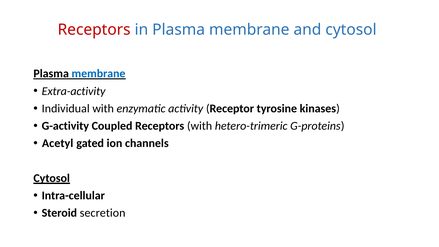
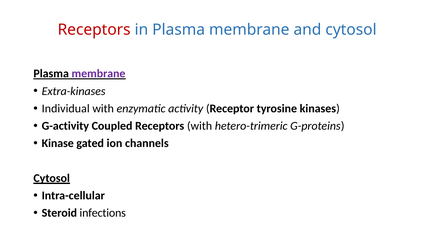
membrane colour: blue -> purple (99, 74)
Extra-activity: Extra-activity -> Extra-kinases (74, 91)
Acetyl: Acetyl -> Kinase (58, 143)
secretion: secretion -> infections (103, 213)
